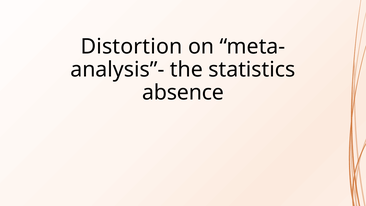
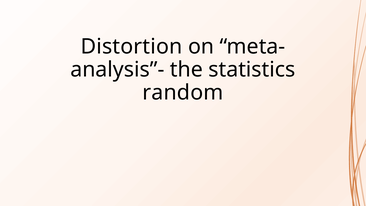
absence: absence -> random (183, 93)
